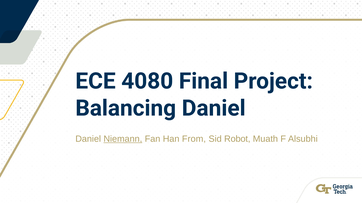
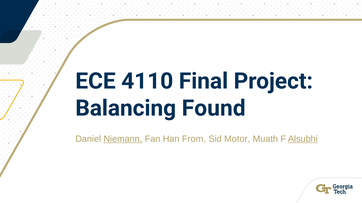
4080: 4080 -> 4110 (147, 81)
Balancing Daniel: Daniel -> Found (214, 108)
Robot: Robot -> Motor (237, 139)
Alsubhi underline: none -> present (303, 139)
